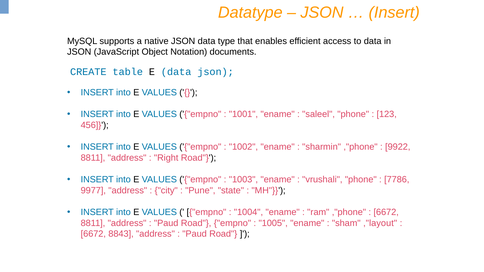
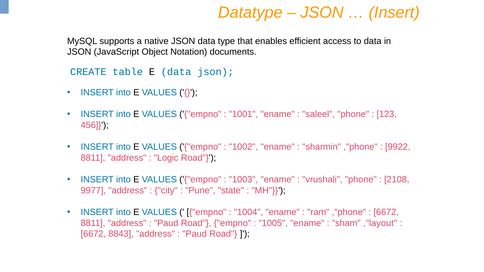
Right: Right -> Logic (166, 158)
7786: 7786 -> 2108 (397, 180)
